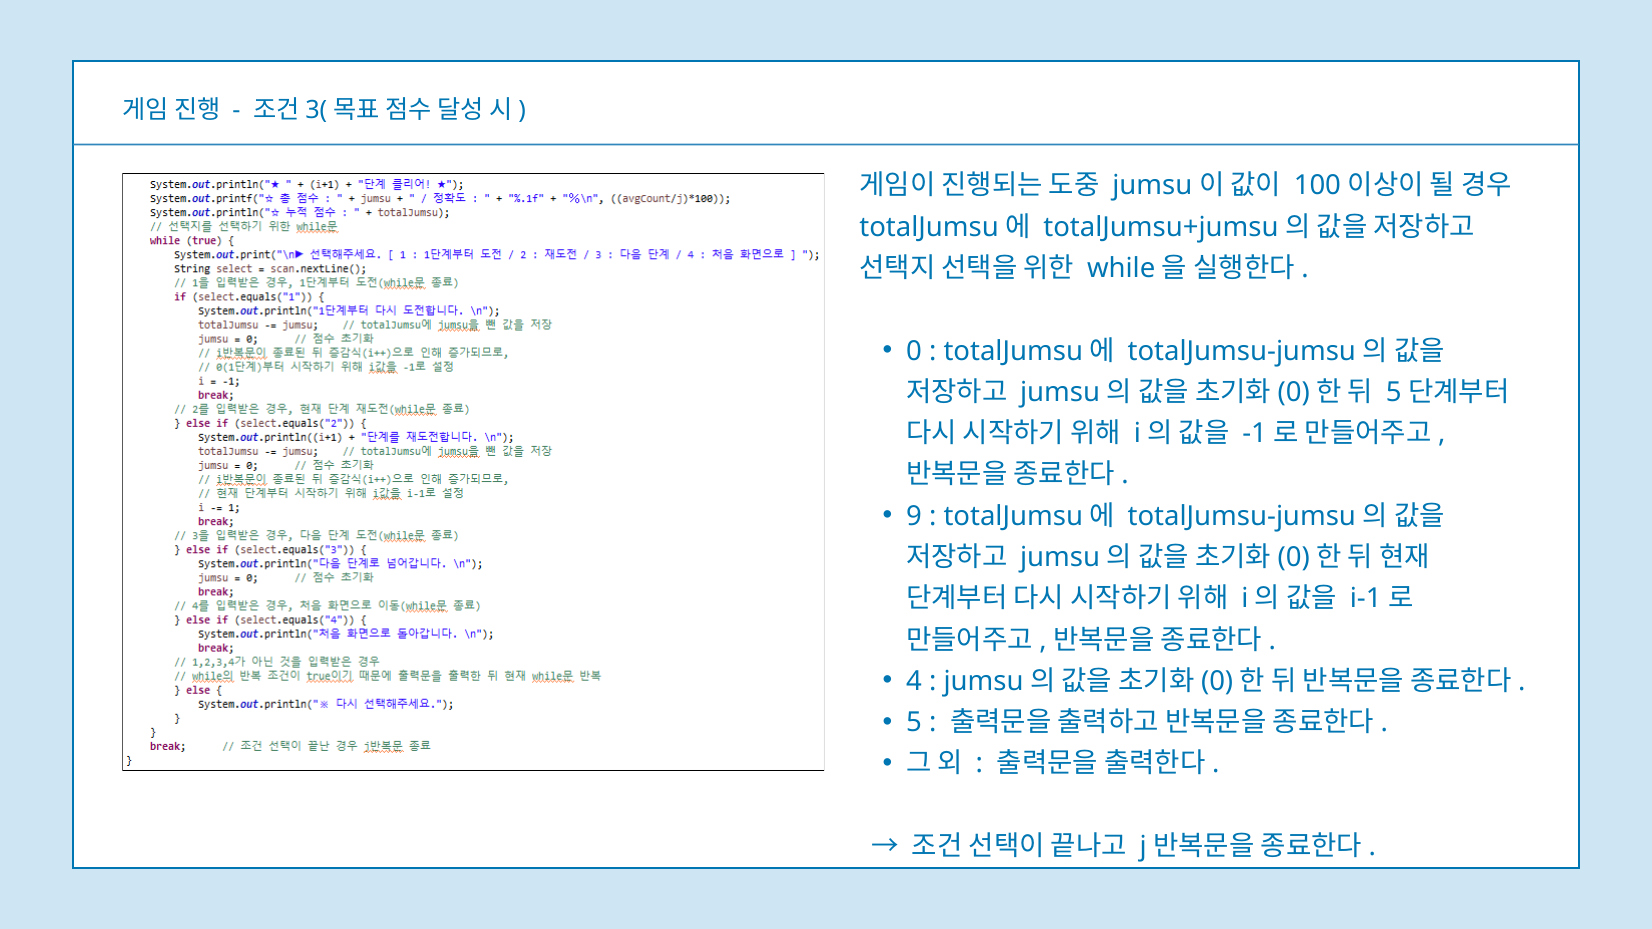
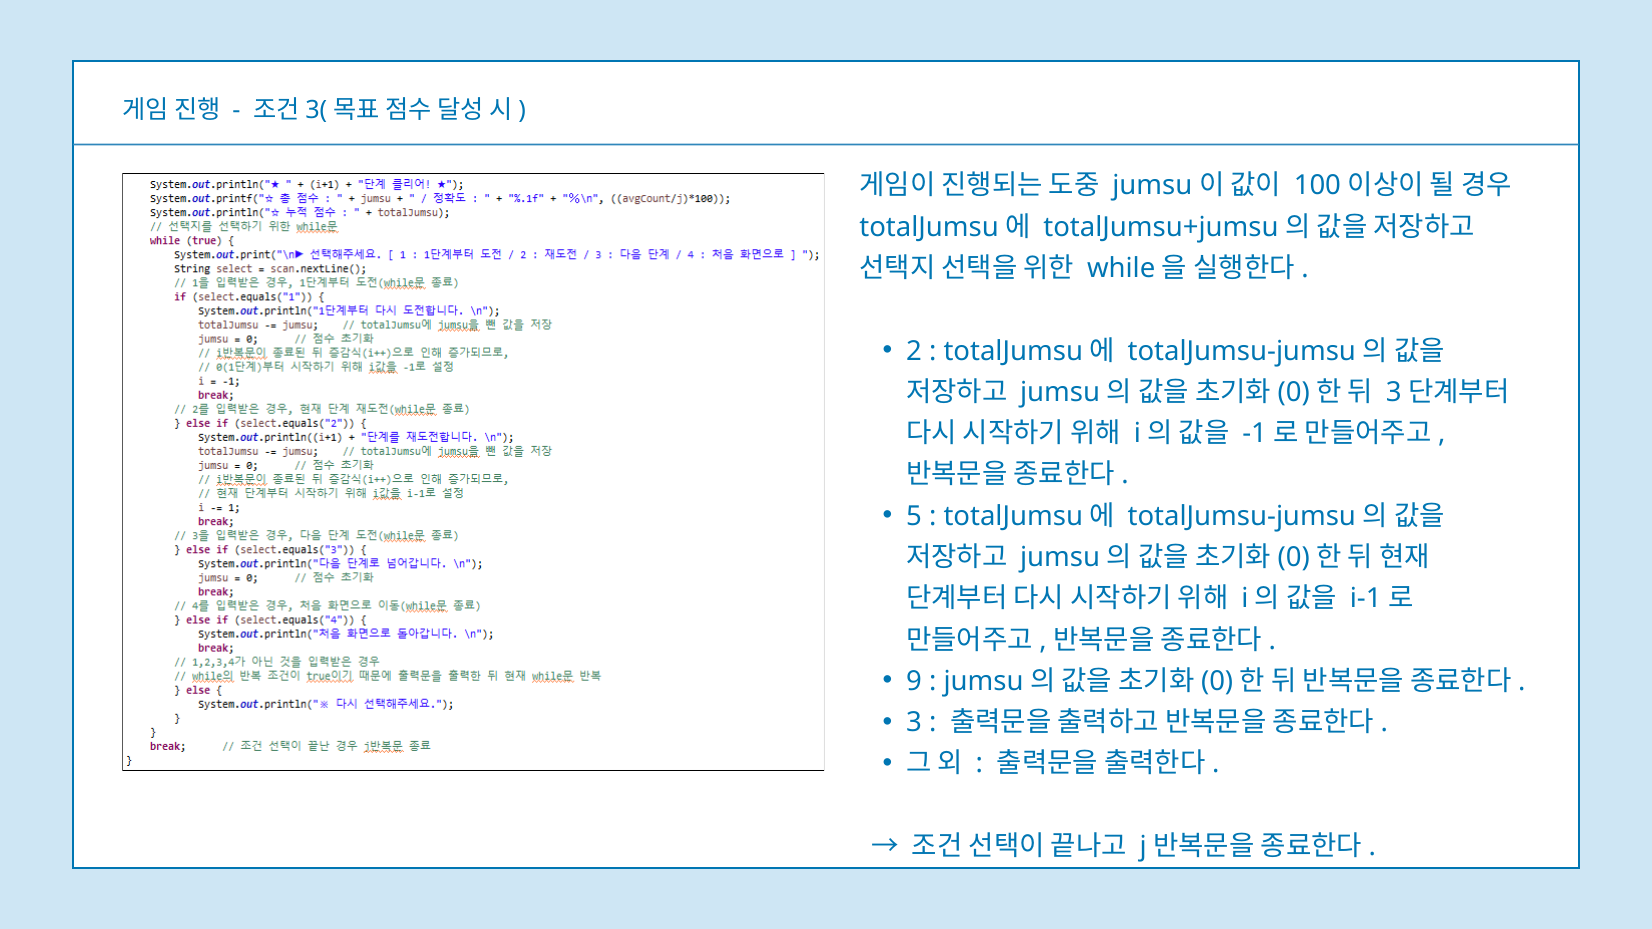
0: 0 -> 2 (914, 351)
5: 5 -> 3 (1394, 392)
9: 9 -> 5 (914, 516)
4: 4 -> 9 (914, 681)
5: 5 -> 3 (914, 723)
